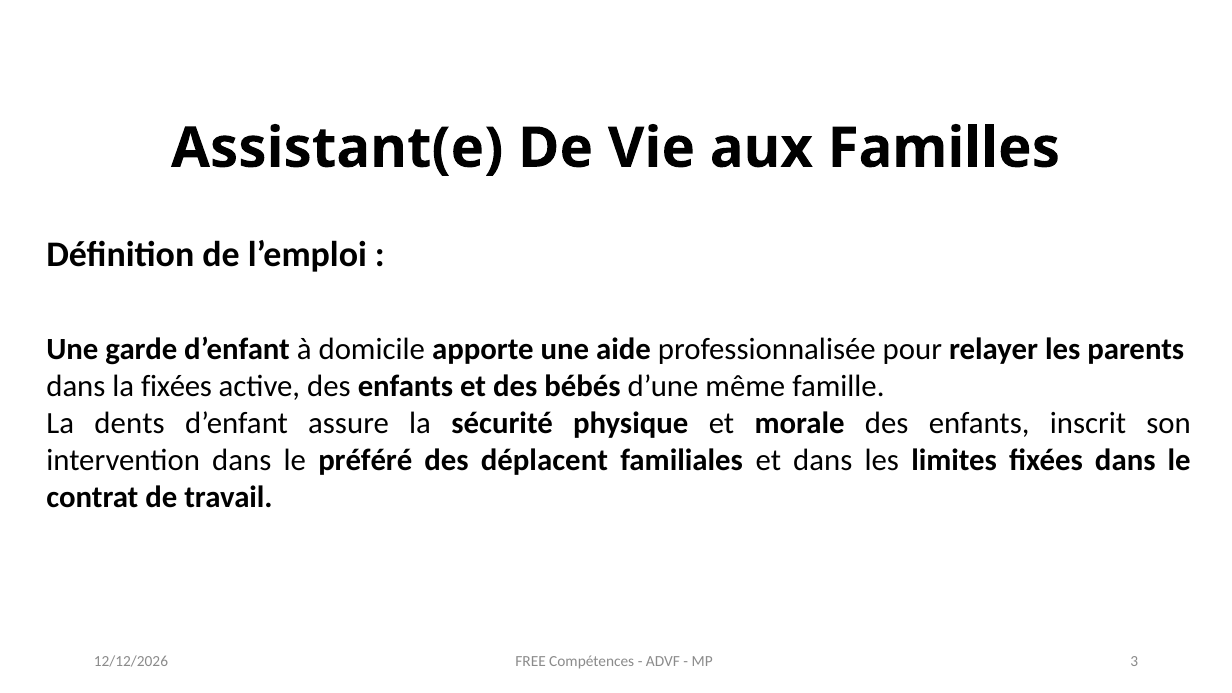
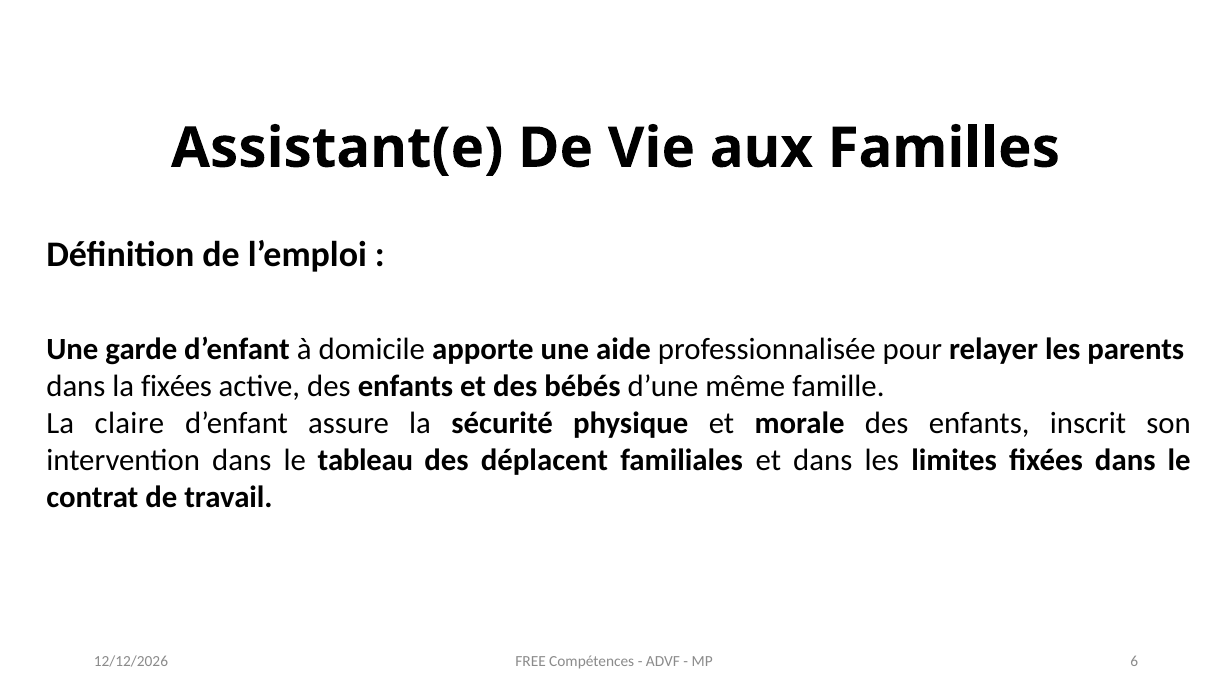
dents: dents -> claire (129, 424)
préféré: préféré -> tableau (365, 461)
3: 3 -> 6 (1134, 662)
